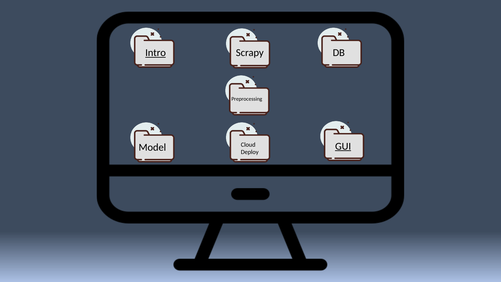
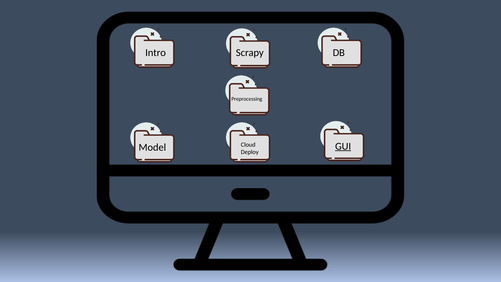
Intro underline: present -> none (156, 53)
